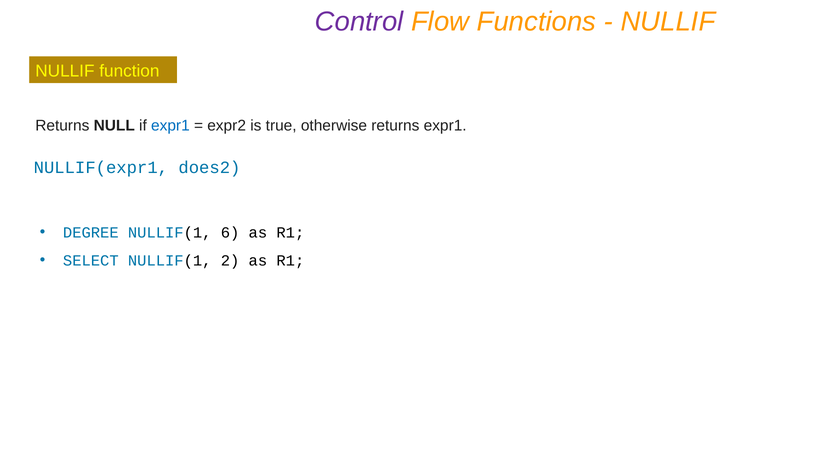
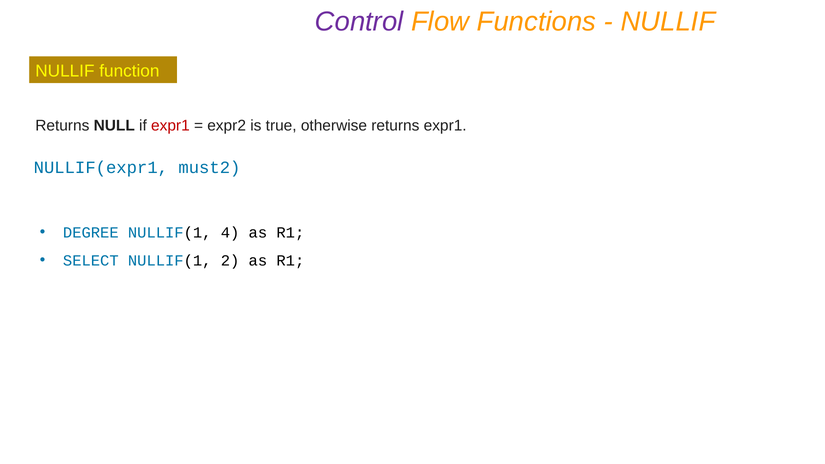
expr1 colour: blue -> red (170, 126)
does2: does2 -> must2 (209, 168)
6: 6 -> 4 (230, 233)
